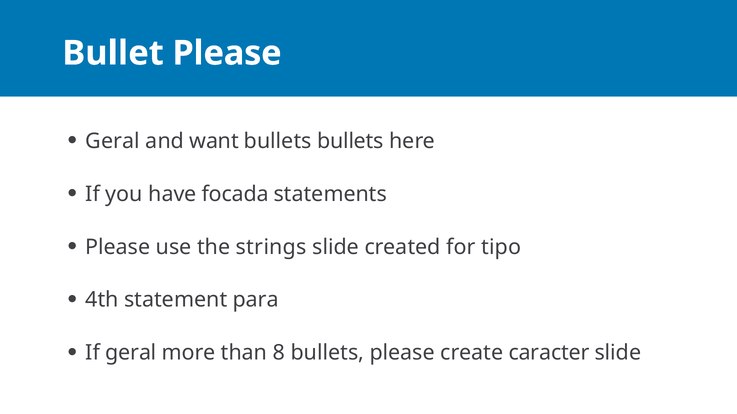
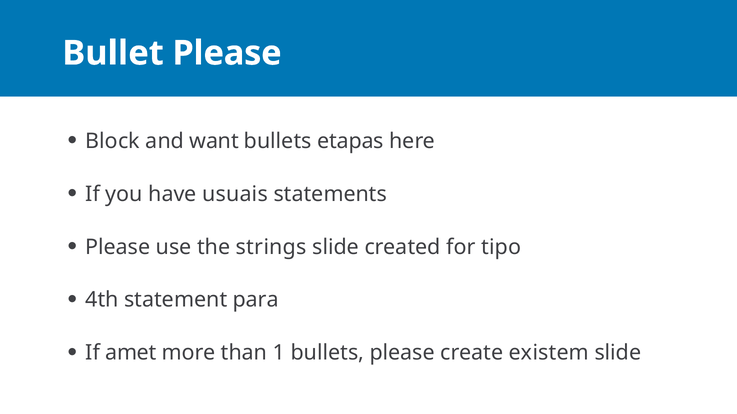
Geral: Geral -> Block (113, 141)
bullets bullets: bullets -> etapas (350, 141)
focada: focada -> usuais (235, 194)
If geral: geral -> amet (131, 353)
8: 8 -> 1 (279, 353)
caracter: caracter -> existem (549, 353)
